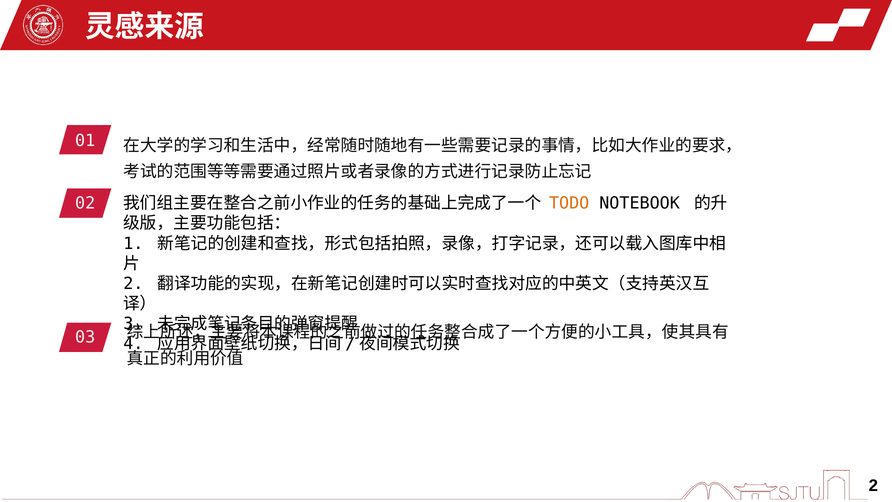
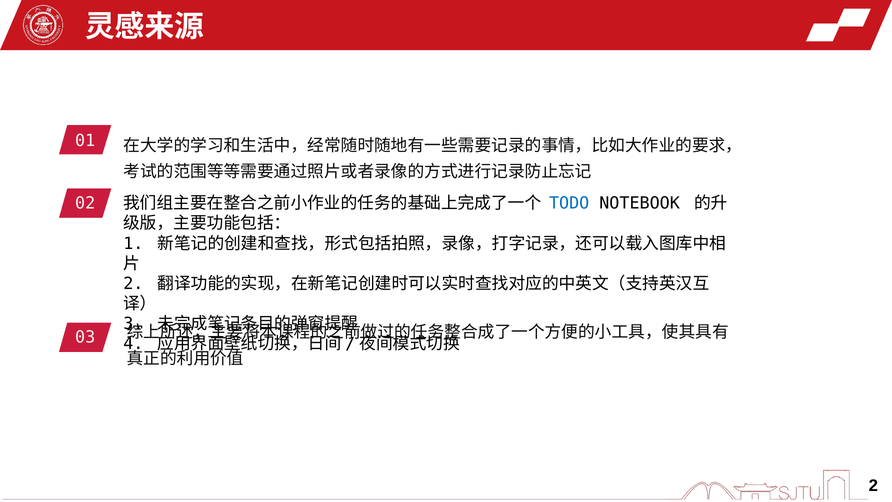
TODO colour: orange -> blue (569, 203)
